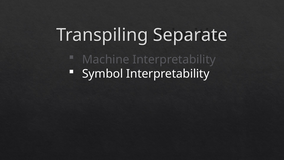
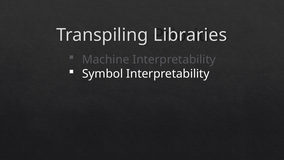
Separate: Separate -> Libraries (190, 35)
